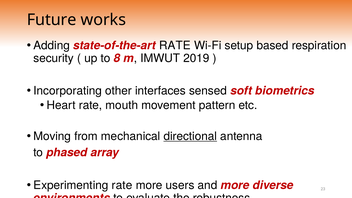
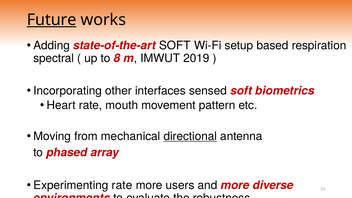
Future underline: none -> present (52, 20)
state-of-the-art RATE: RATE -> SOFT (175, 45)
security: security -> spectral (54, 58)
